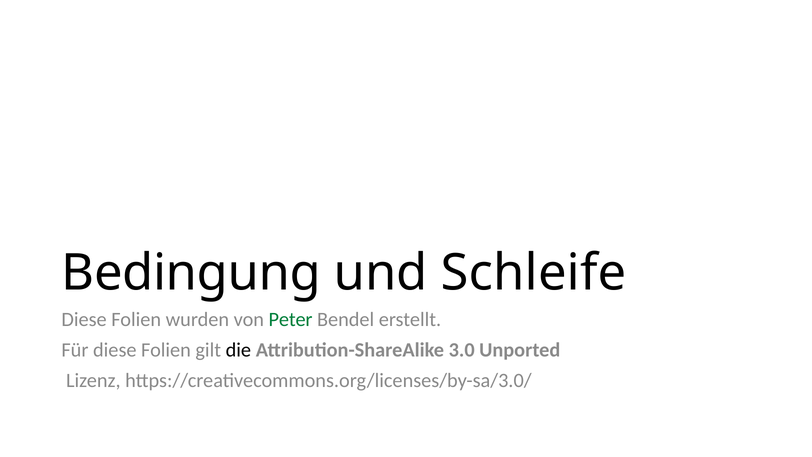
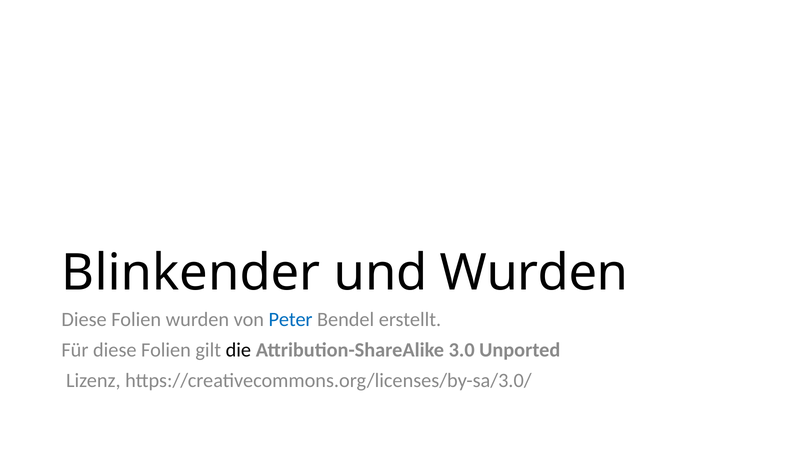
Bedingung: Bedingung -> Blinkender (191, 273)
und Schleife: Schleife -> Wurden (534, 273)
Peter colour: green -> blue (291, 320)
